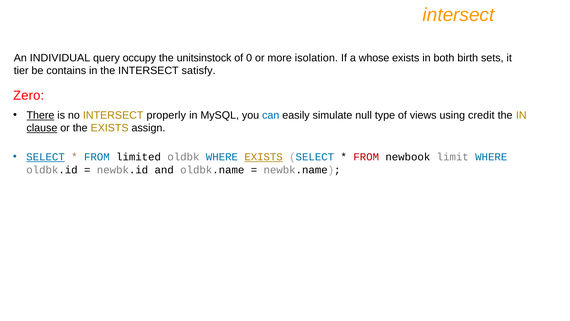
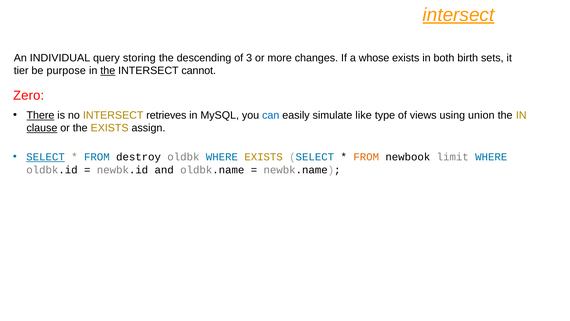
intersect underline: none -> present (459, 15)
occupy: occupy -> storing (139, 58)
unitsinstock: unitsinstock -> descending (204, 58)
0: 0 -> 3 (249, 58)
isolation: isolation -> changes (316, 58)
contains: contains -> purpose (66, 71)
the underline: none -> present (108, 71)
satisfy: satisfy -> cannot (199, 71)
properly: properly -> retrieves (166, 115)
null: null -> like (364, 115)
credit: credit -> union (481, 115)
limited: limited -> destroy (139, 157)
EXISTS underline: present -> none (264, 157)
FROM colour: red -> orange (366, 157)
